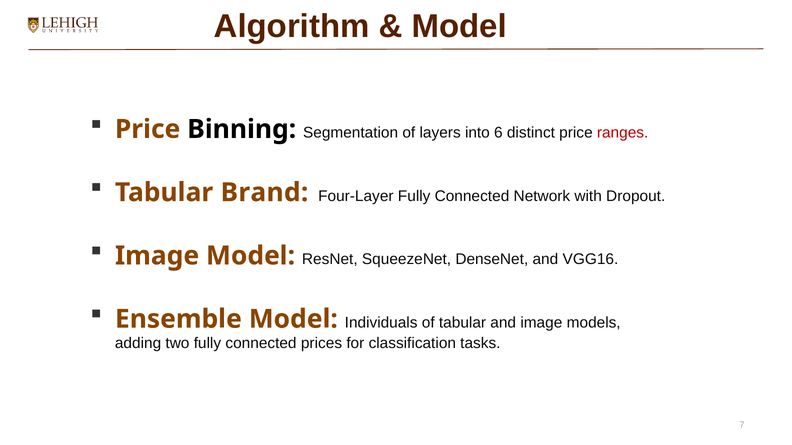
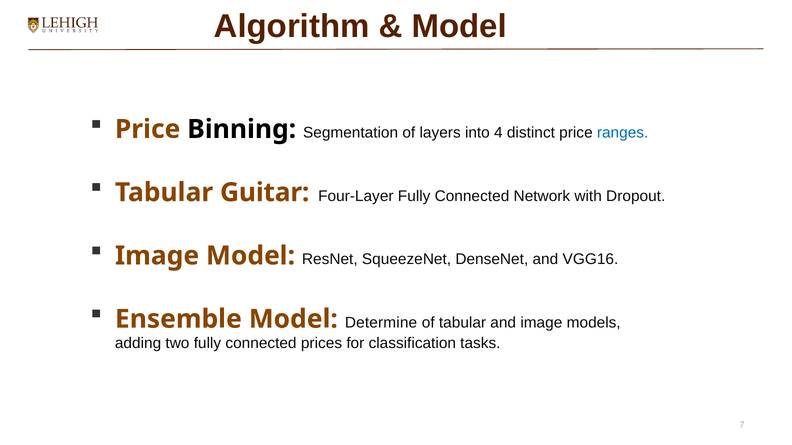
6: 6 -> 4 (498, 133)
ranges colour: red -> blue (623, 133)
Brand: Brand -> Guitar (265, 193)
Individuals: Individuals -> Determine (381, 323)
